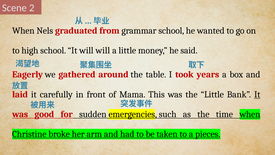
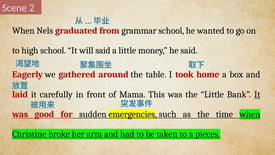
will will: will -> said (103, 50)
years: years -> home (208, 74)
